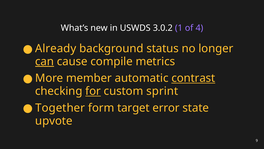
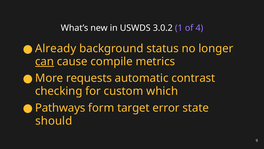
member: member -> requests (89, 78)
contrast underline: present -> none (193, 78)
for underline: present -> none (93, 91)
sprint: sprint -> which (162, 91)
Together: Together -> Pathways (60, 108)
upvote: upvote -> should (54, 120)
